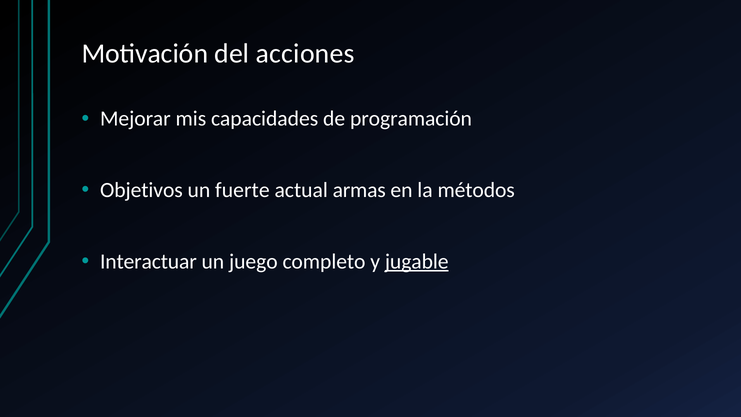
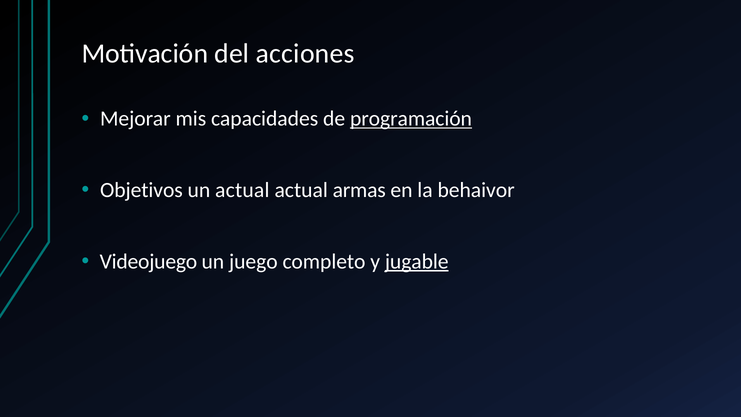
programación underline: none -> present (411, 119)
un fuerte: fuerte -> actual (242, 190)
métodos: métodos -> behaivor (476, 190)
Interactuar: Interactuar -> Videojuego (148, 261)
